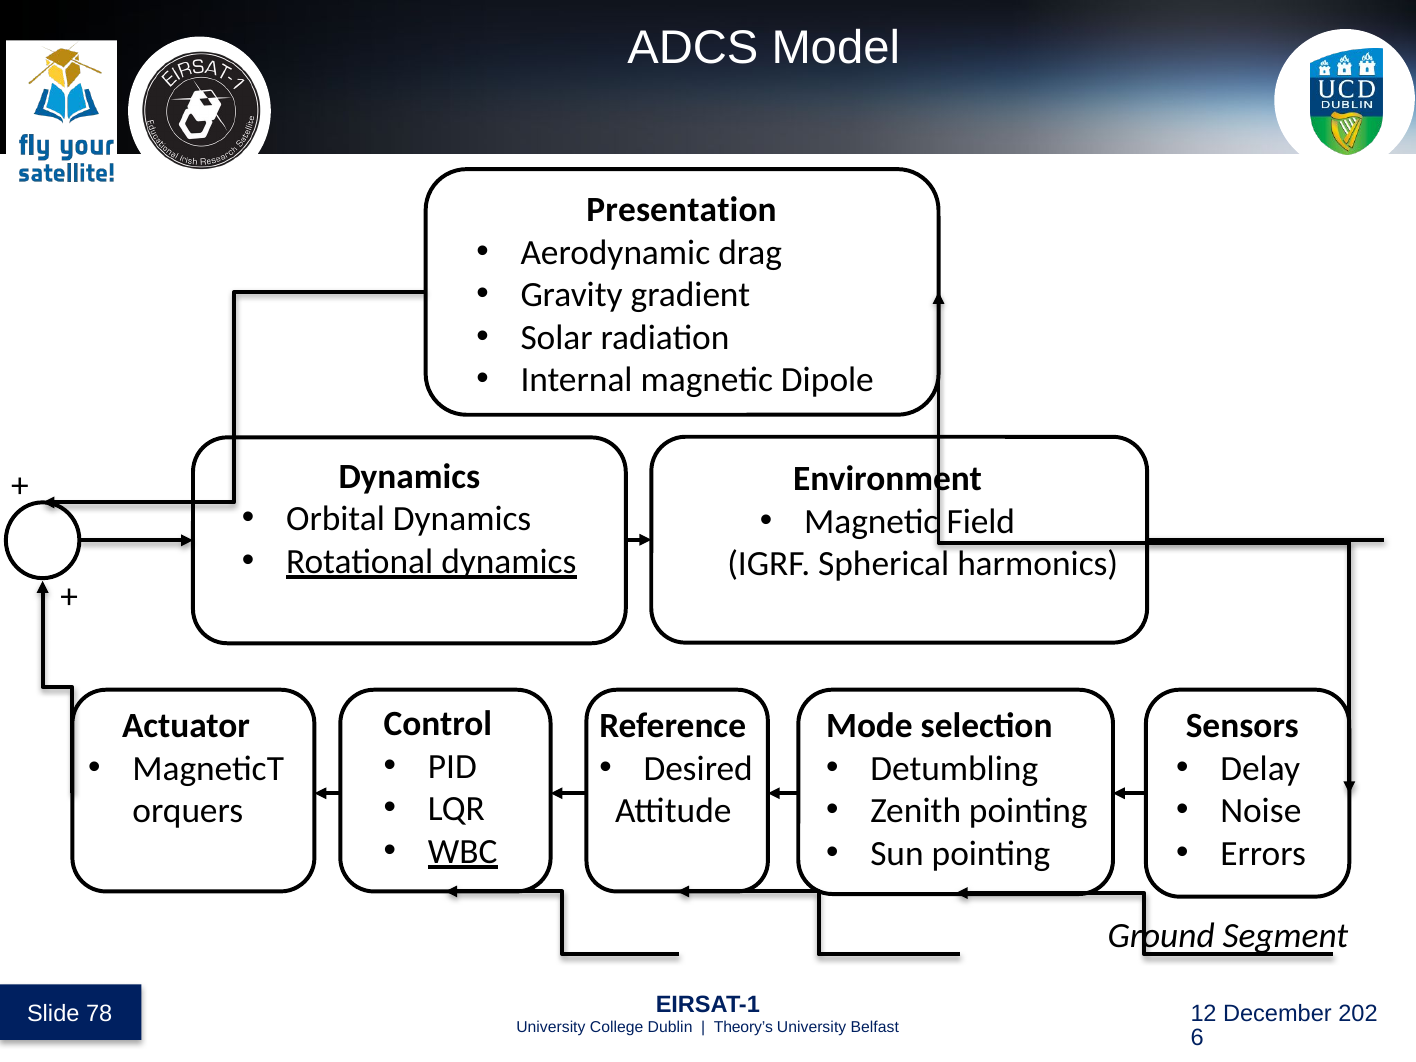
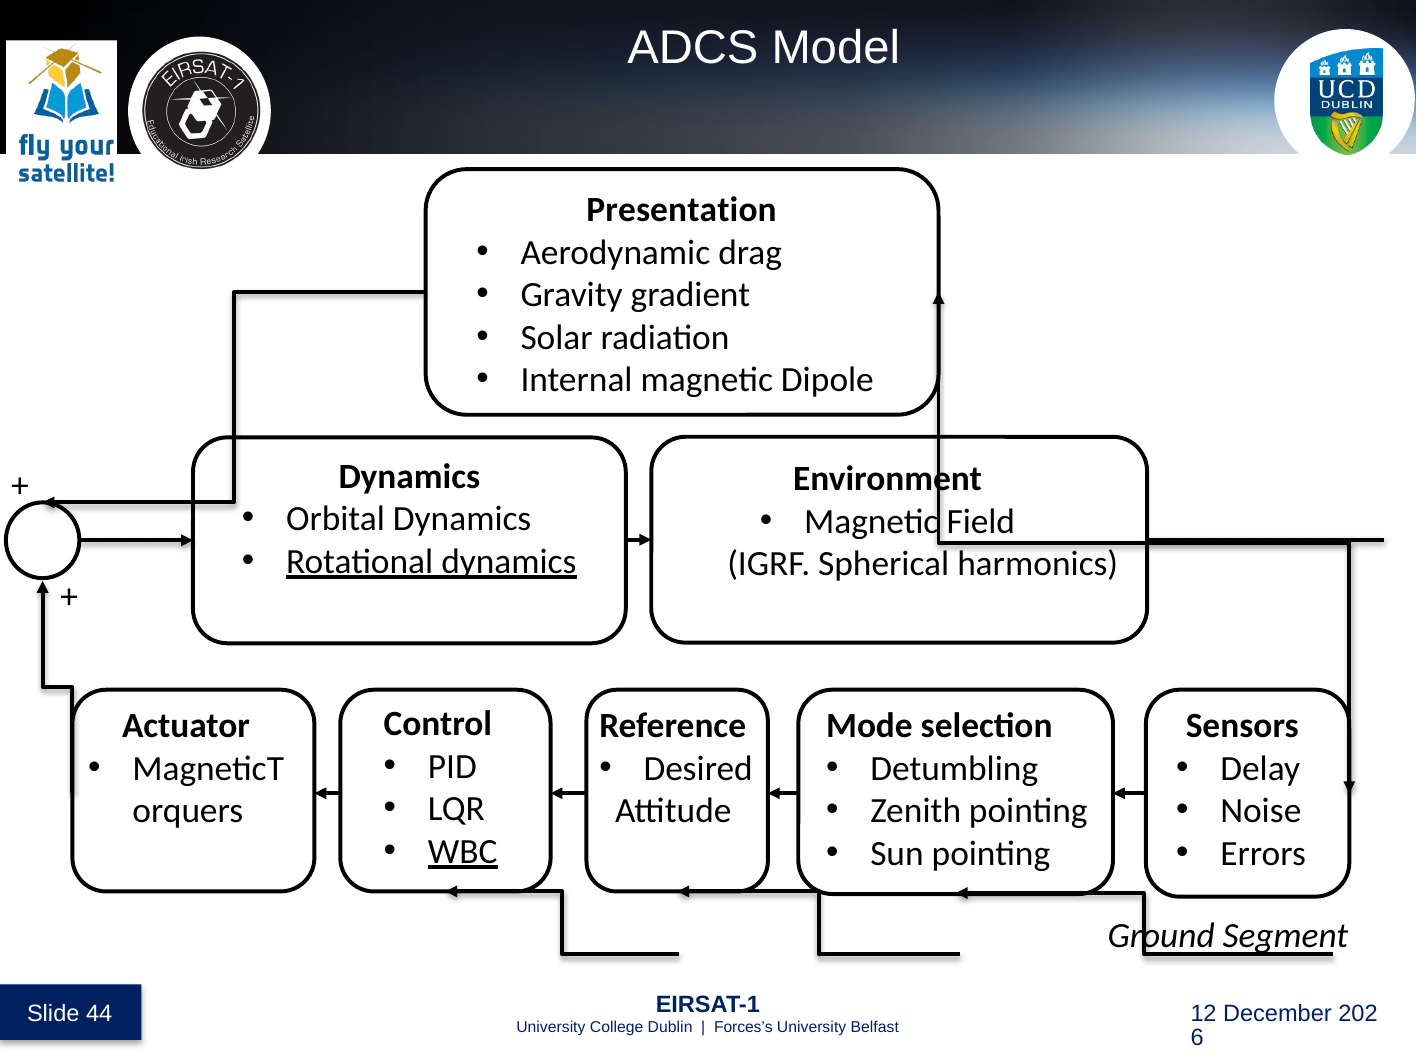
78: 78 -> 44 (99, 1014)
Theory’s: Theory’s -> Forces’s (743, 1027)
